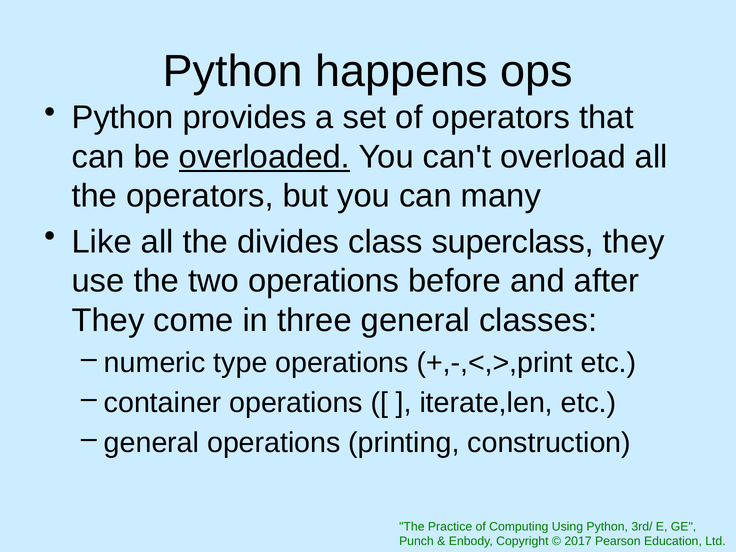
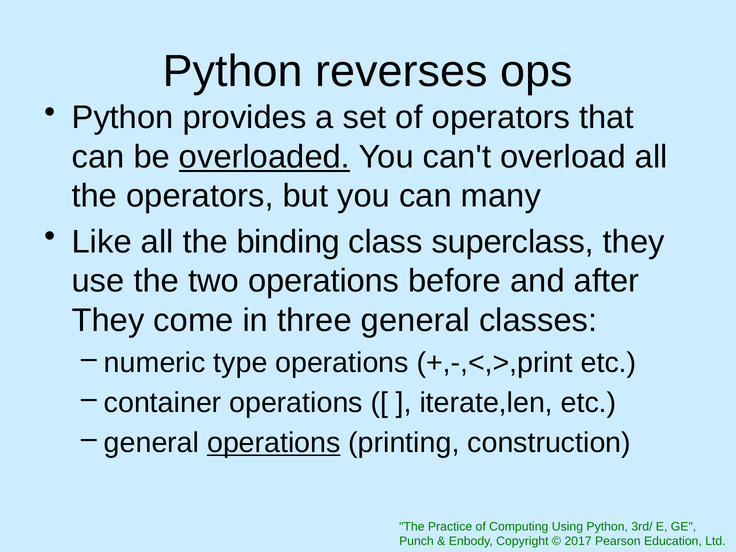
happens: happens -> reverses (401, 71)
divides: divides -> binding (288, 242)
operations underline: none -> present (274, 443)
